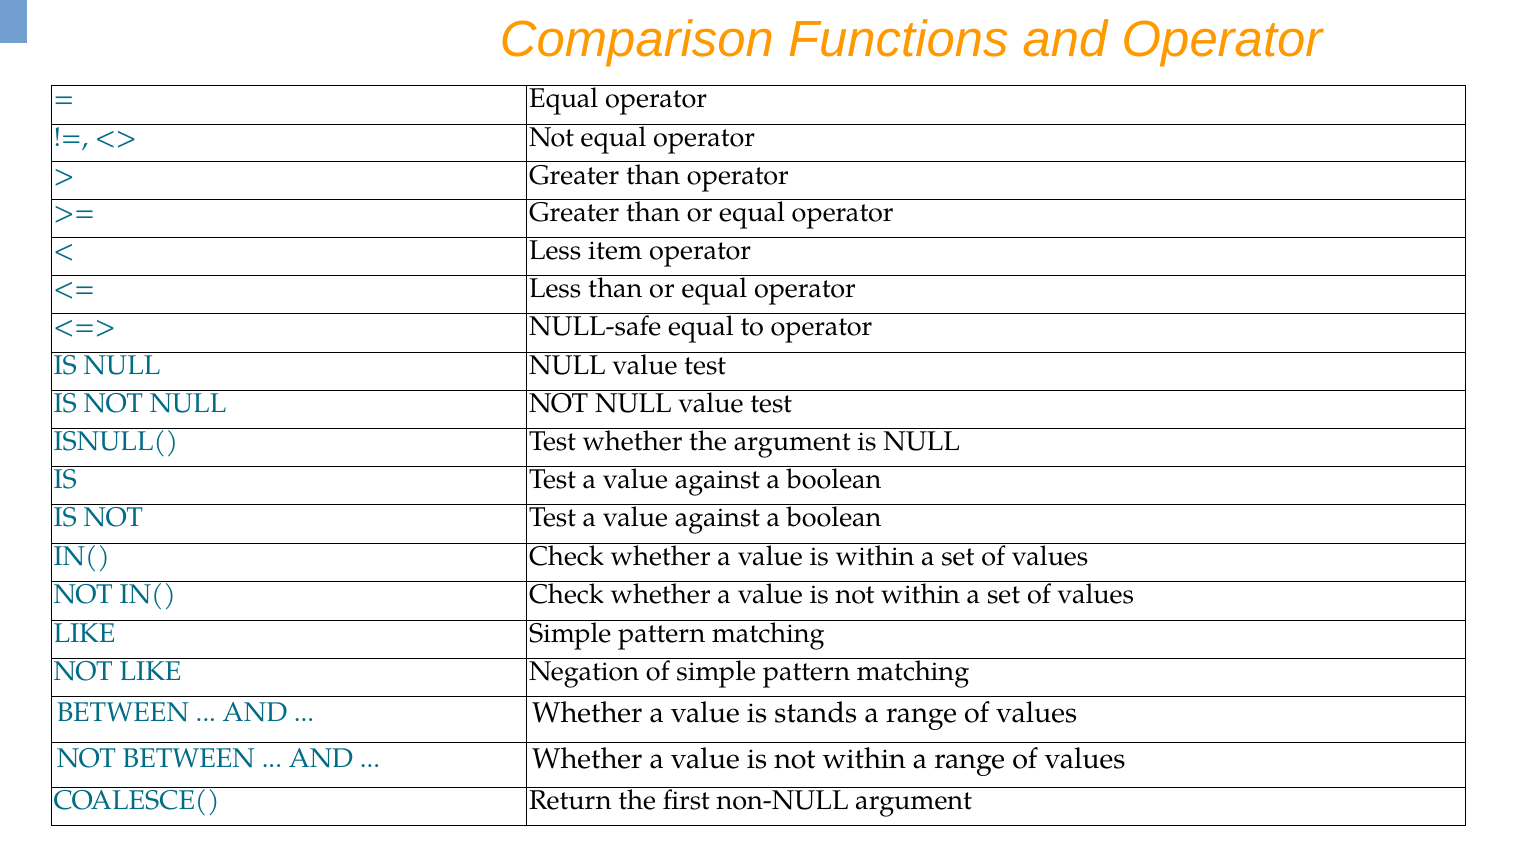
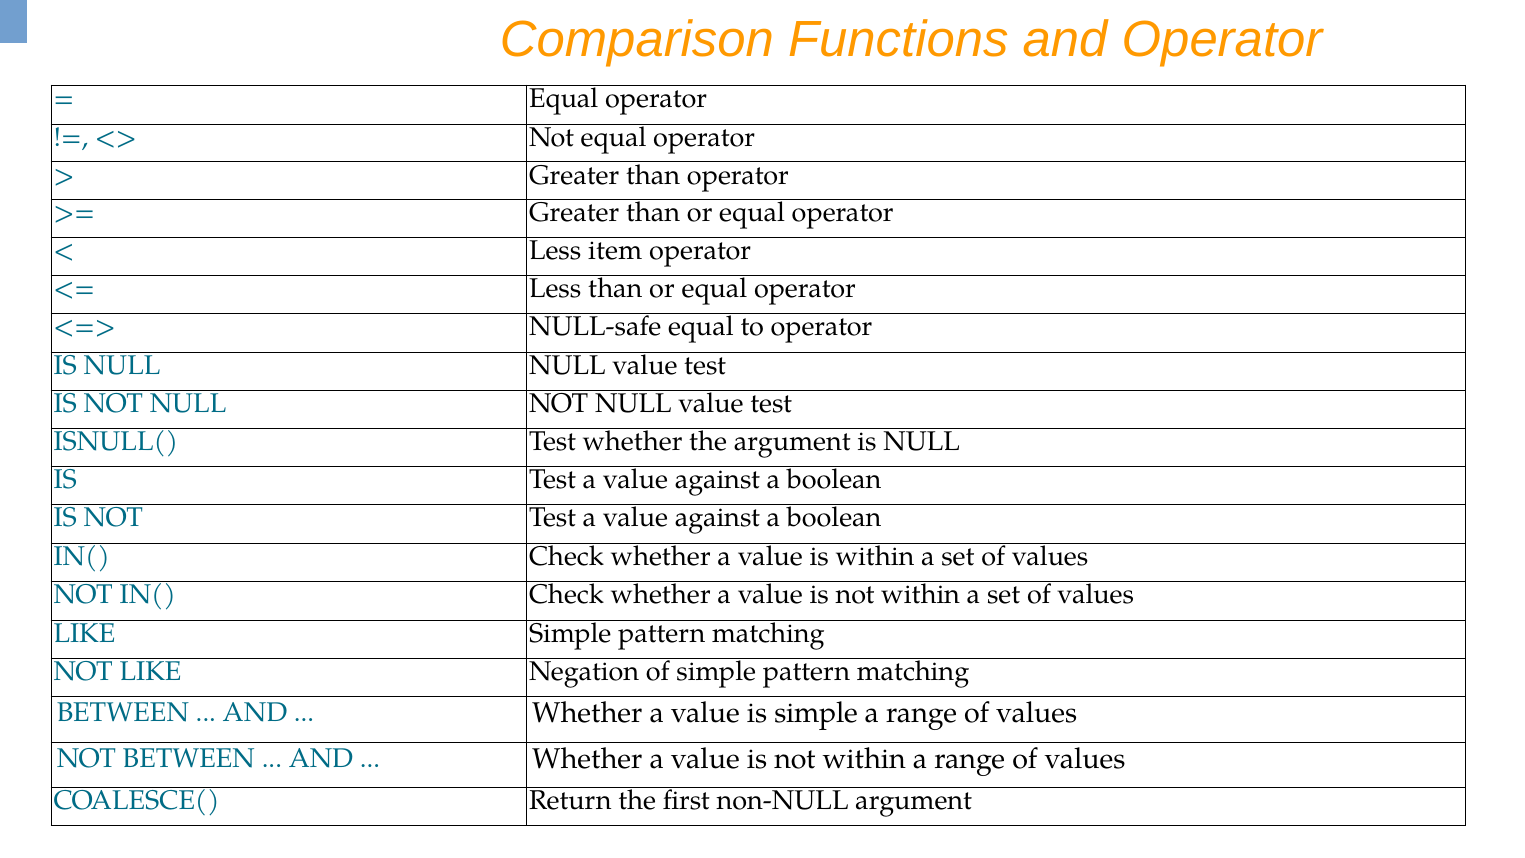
is stands: stands -> simple (816, 713)
